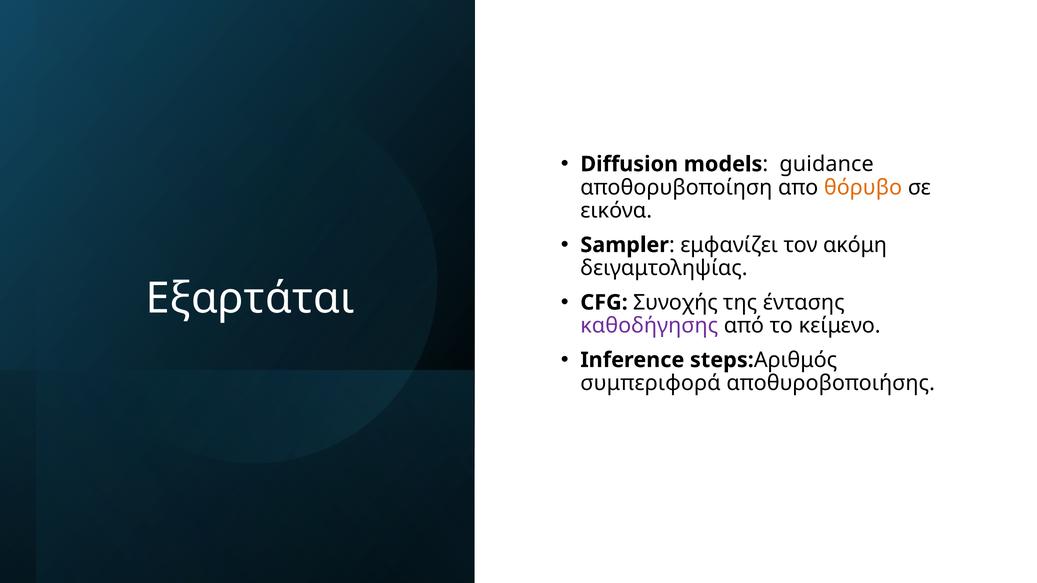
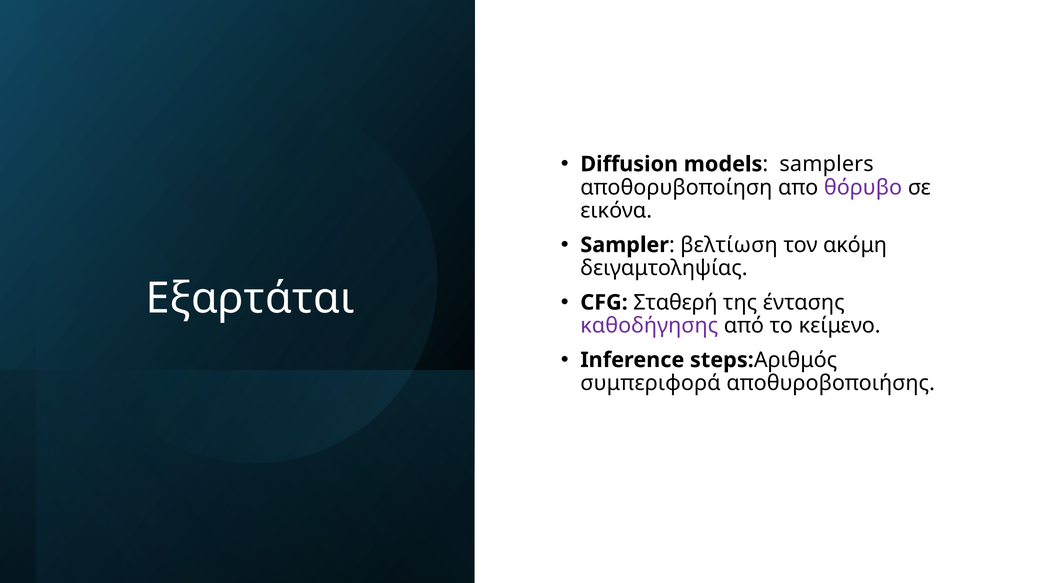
guidance: guidance -> samplers (827, 164)
θόρυβο colour: orange -> purple (863, 188)
εμφανίζει: εμφανίζει -> βελτίωση (729, 245)
Συνοχής: Συνοχής -> Σταθερή (675, 303)
